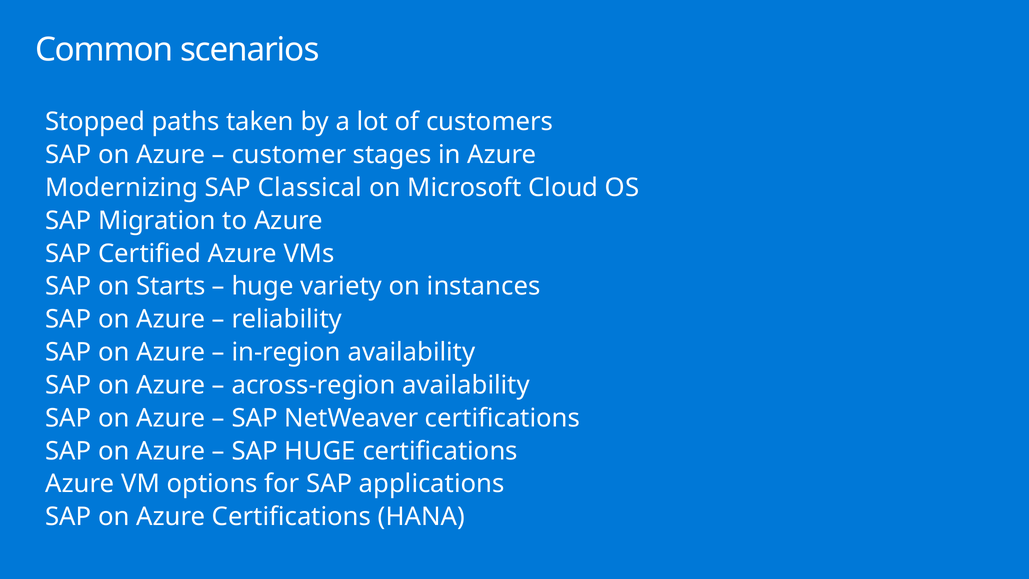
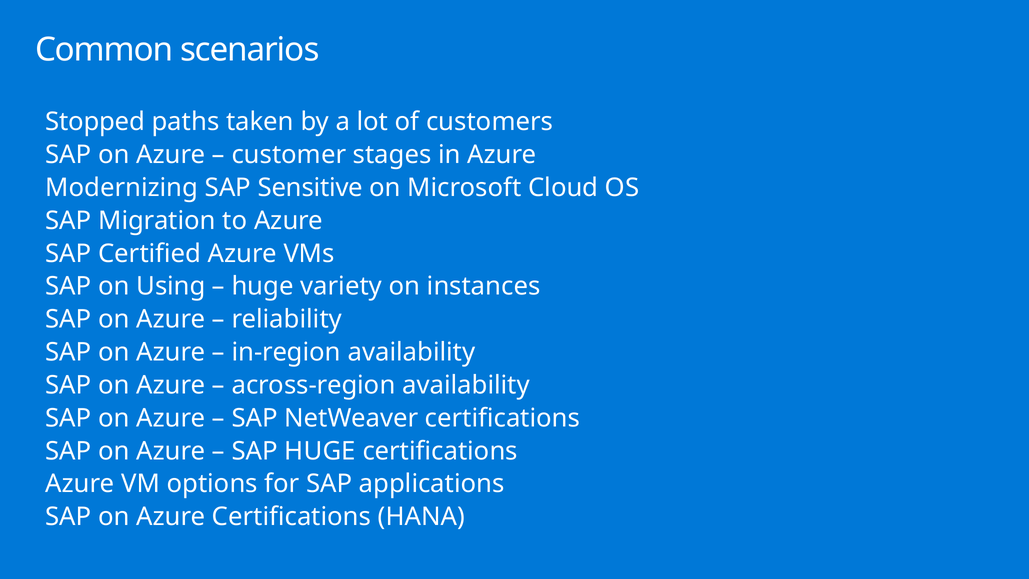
Classical: Classical -> Sensitive (310, 188)
Starts: Starts -> Using (171, 286)
